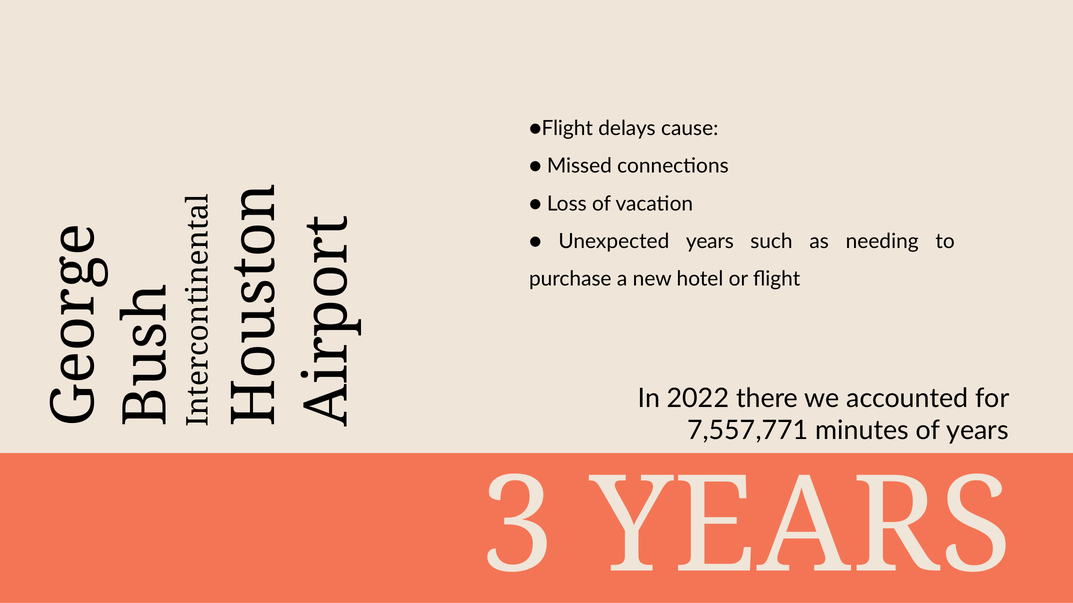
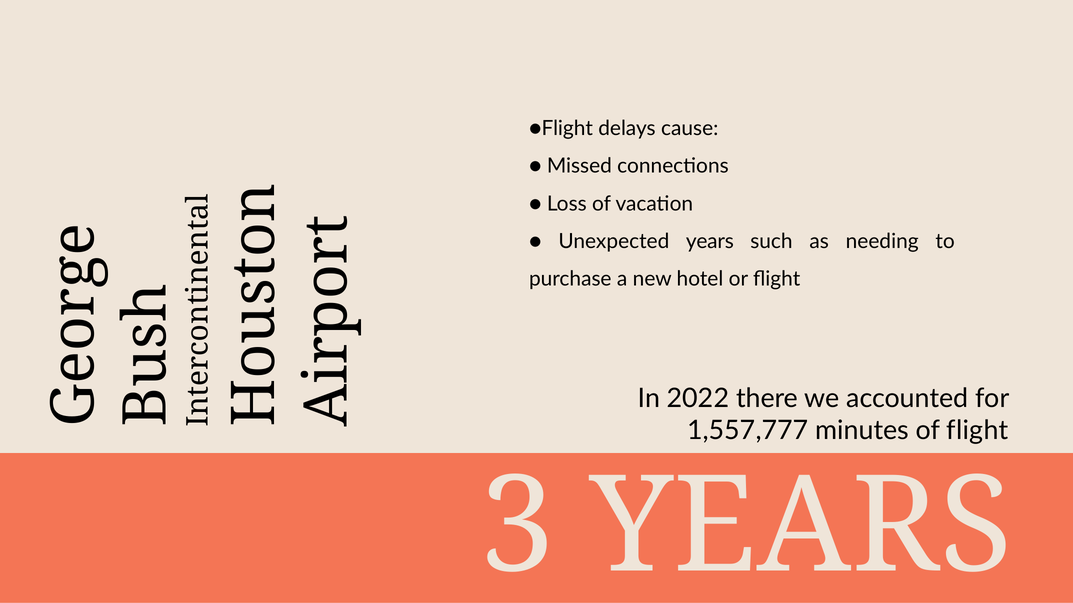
7,557,771: 7,557,771 -> 1,557,777 (748, 431)
of years: years -> flight (977, 431)
